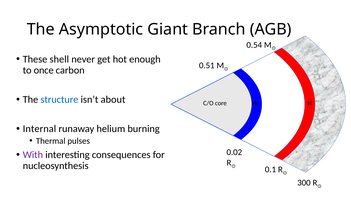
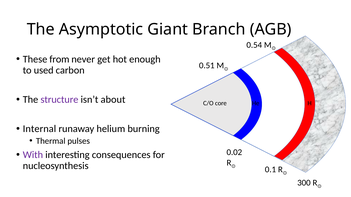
shell: shell -> from (59, 59)
once: once -> used (44, 70)
structure colour: blue -> purple (59, 100)
